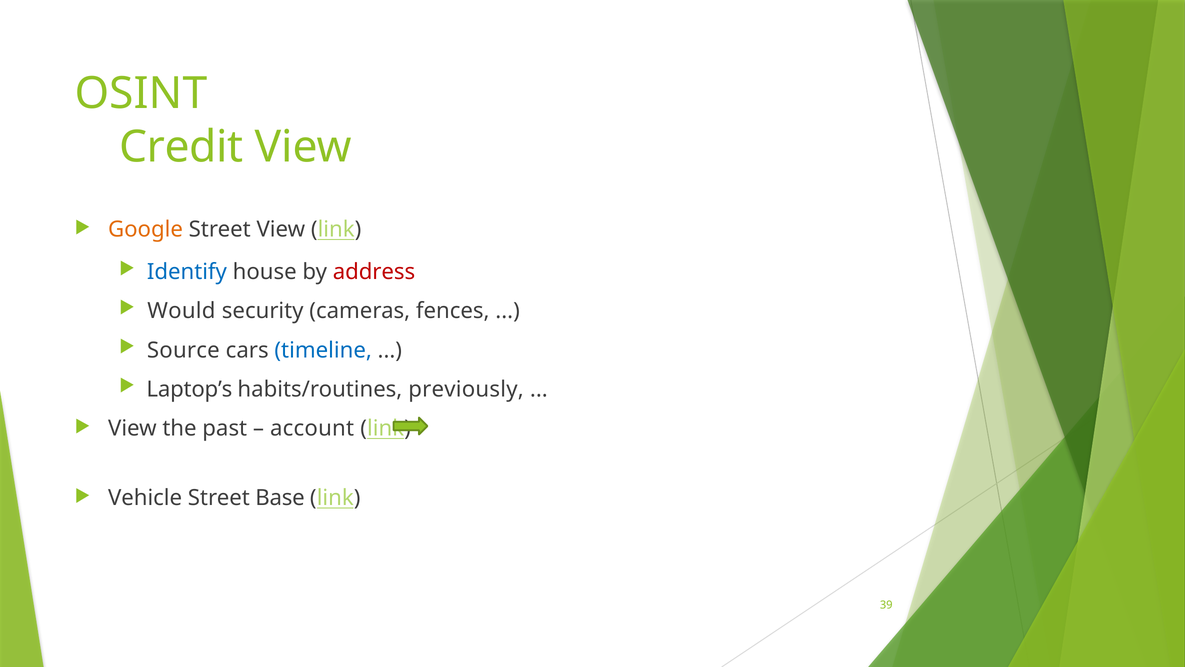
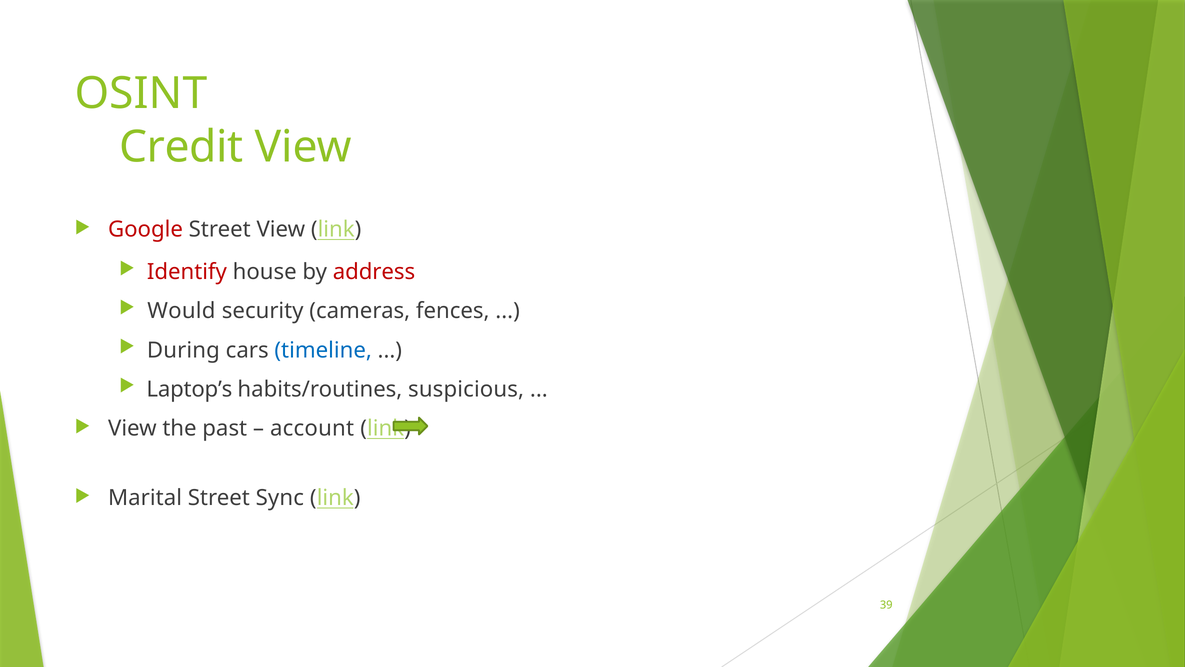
Google colour: orange -> red (145, 229)
Identify colour: blue -> red (187, 272)
Source: Source -> During (183, 350)
previously: previously -> suspicious (466, 389)
Vehicle: Vehicle -> Marital (145, 498)
Base: Base -> Sync (280, 498)
